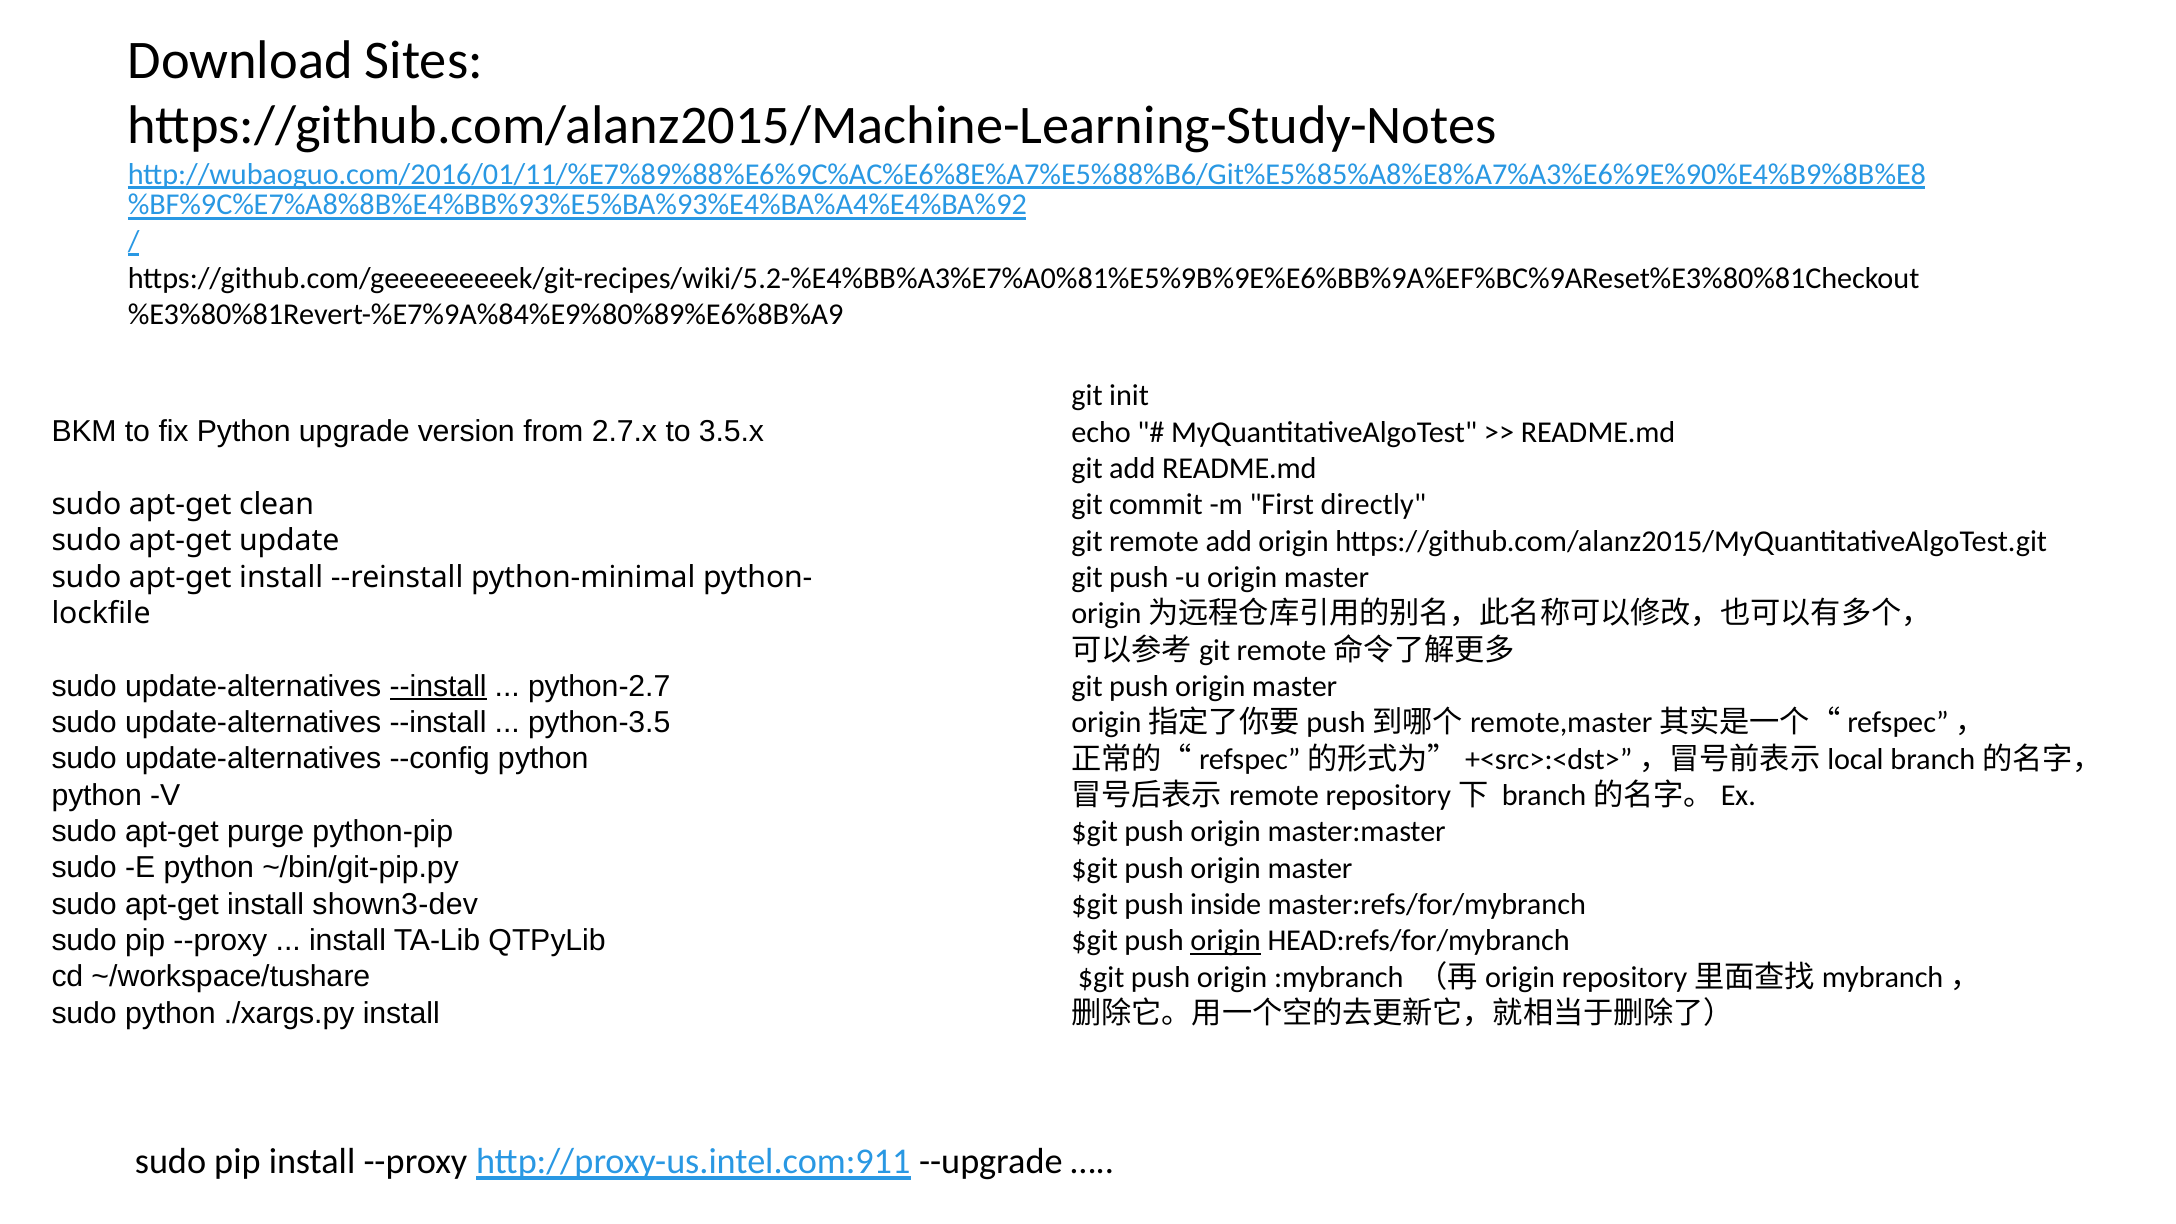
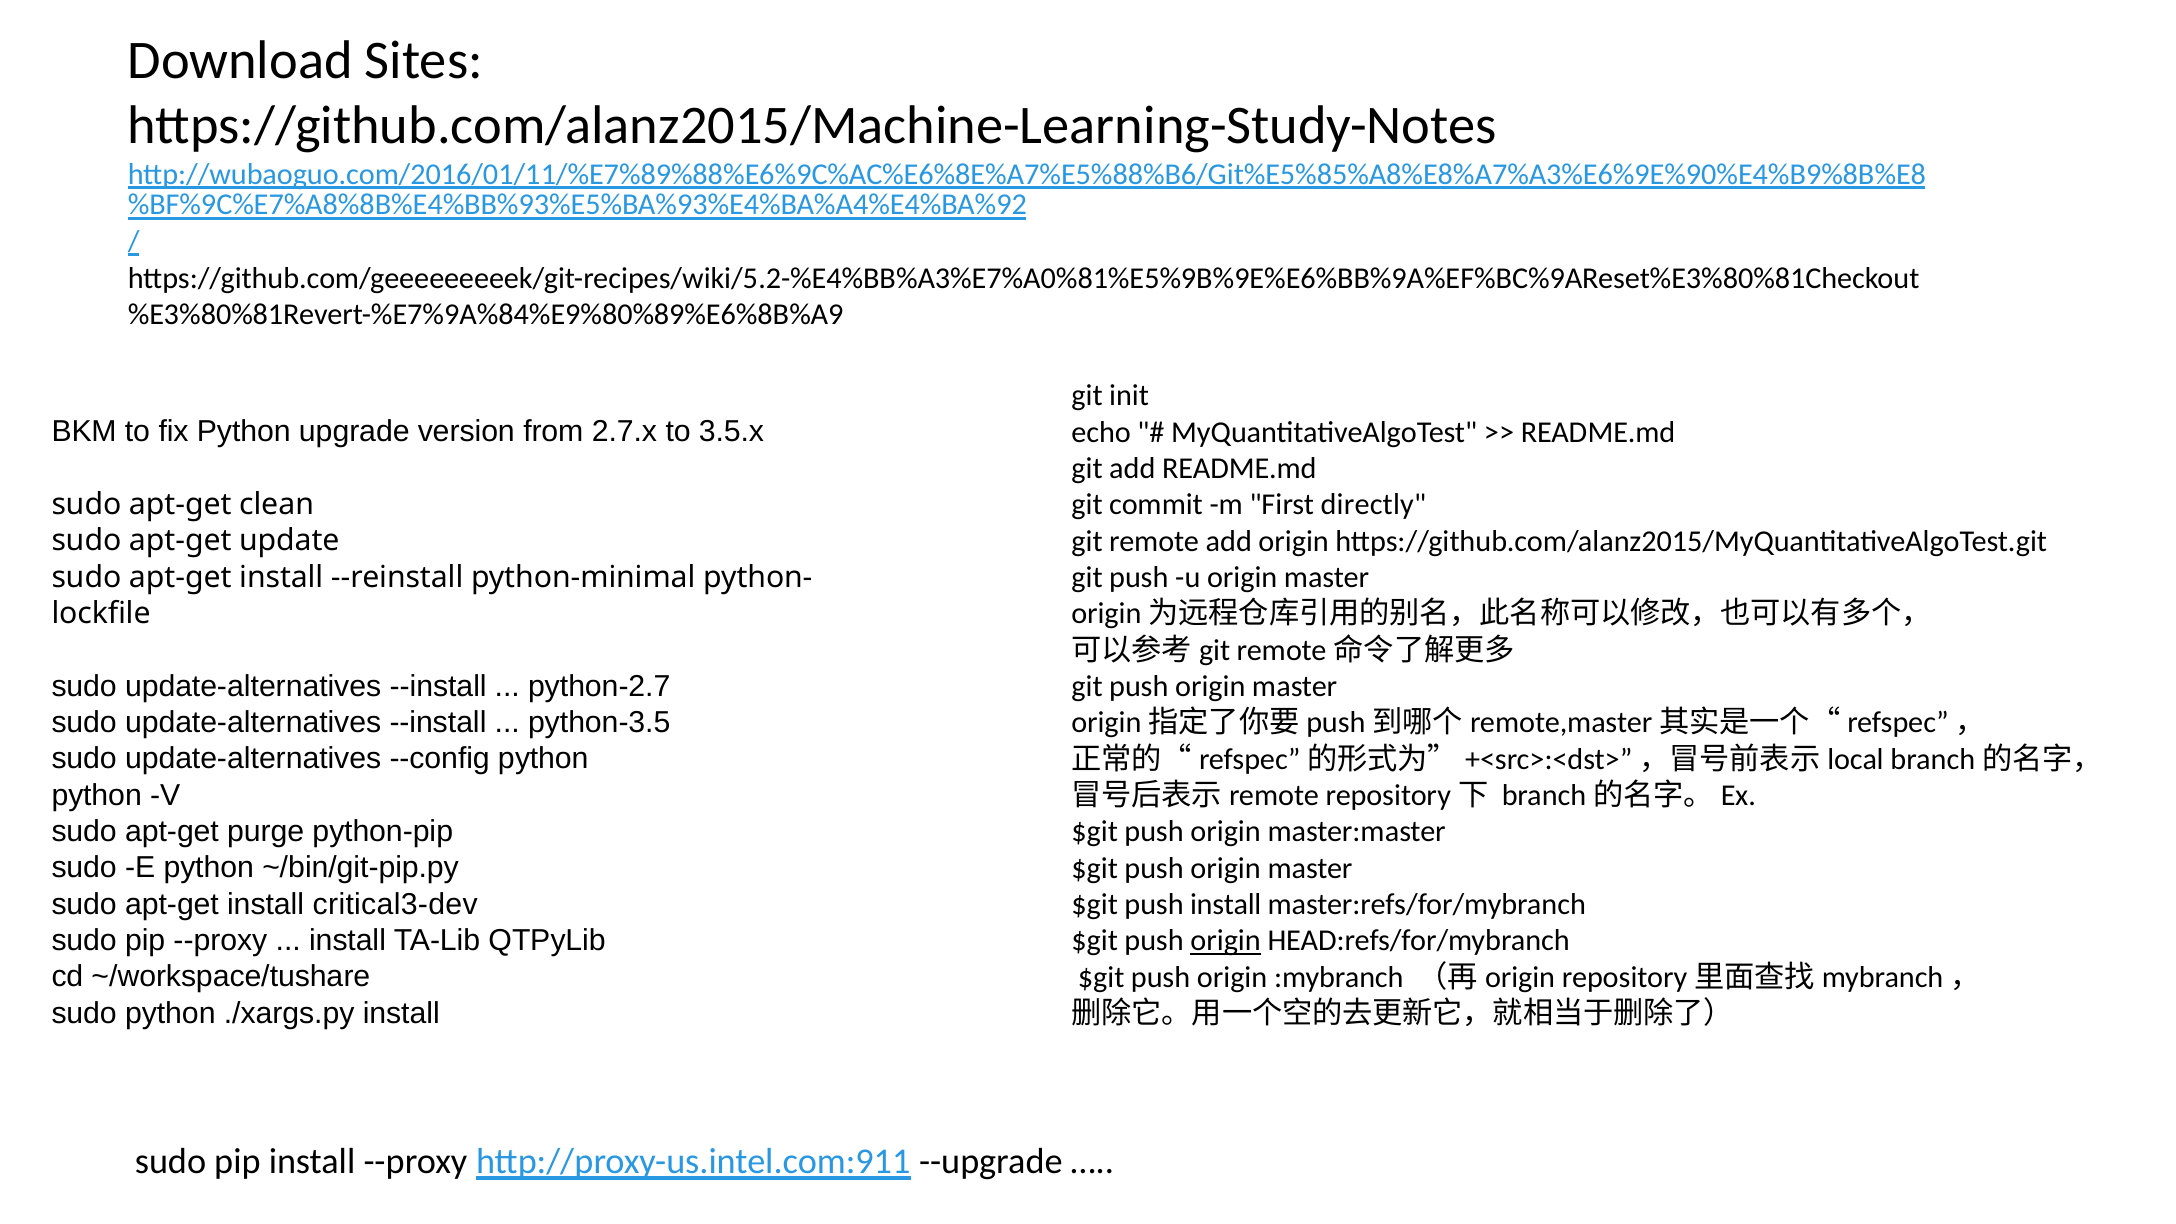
--install underline: present -> none (438, 686)
shown3-dev: shown3-dev -> critical3-dev (395, 904)
push inside: inside -> install (1226, 904)
